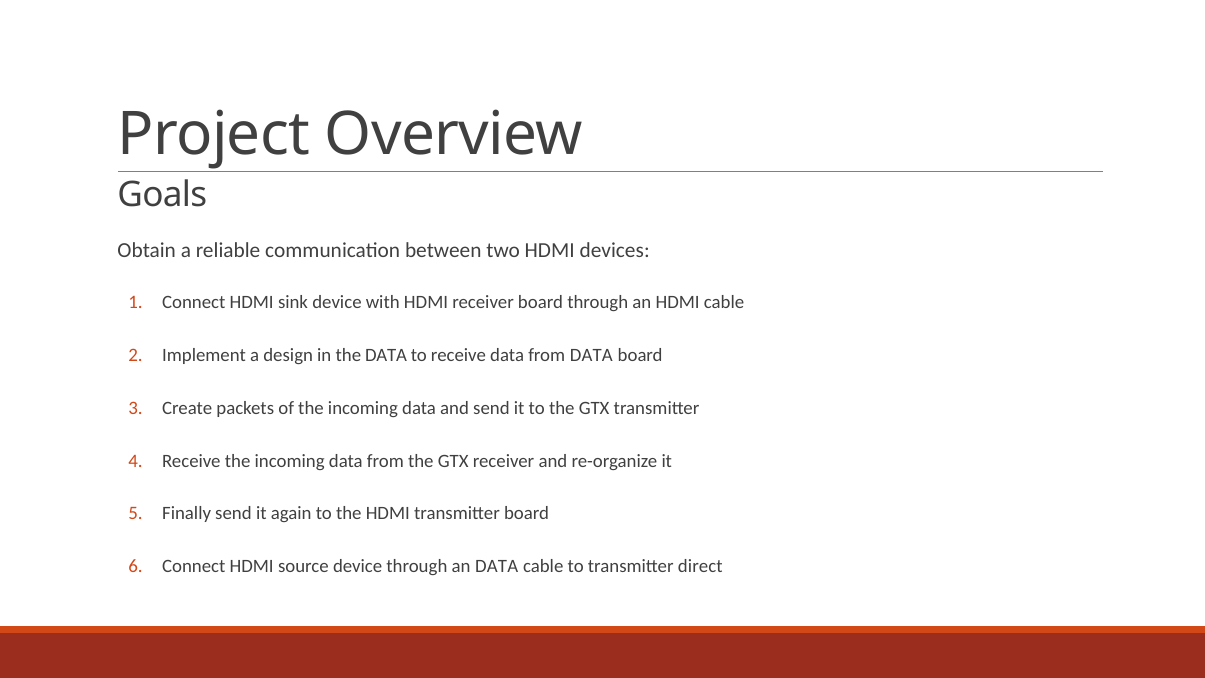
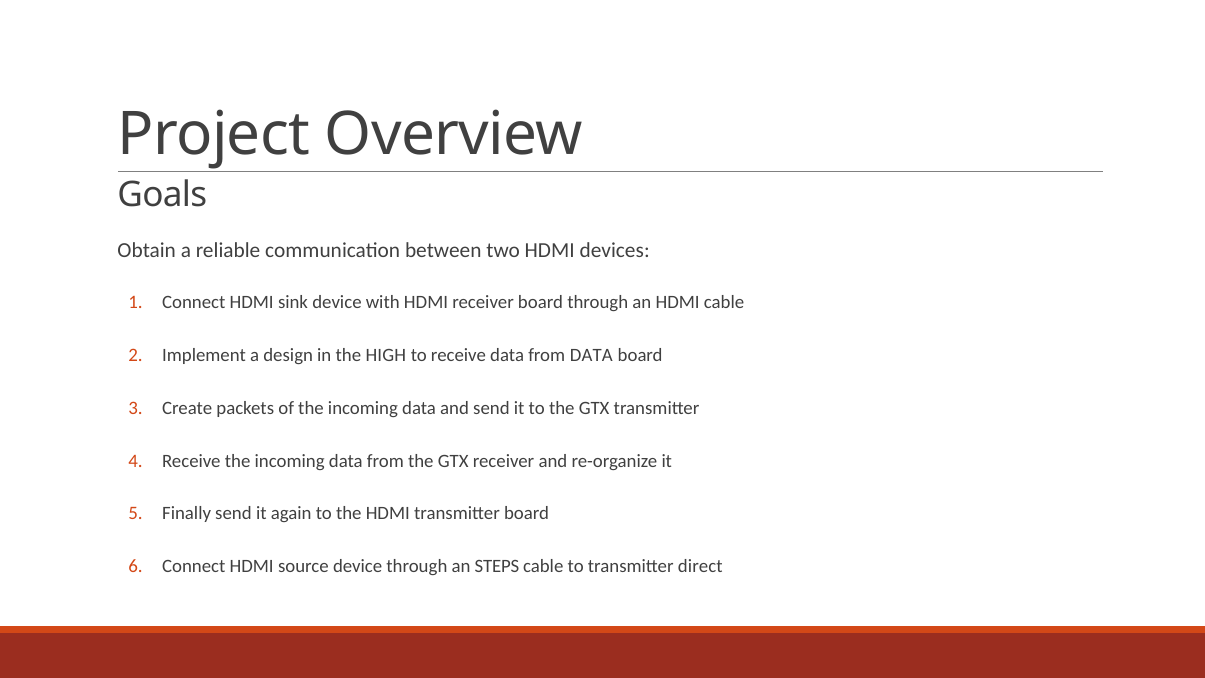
the DATA: DATA -> HIGH (386, 355)
an DATA: DATA -> STEPS (497, 566)
